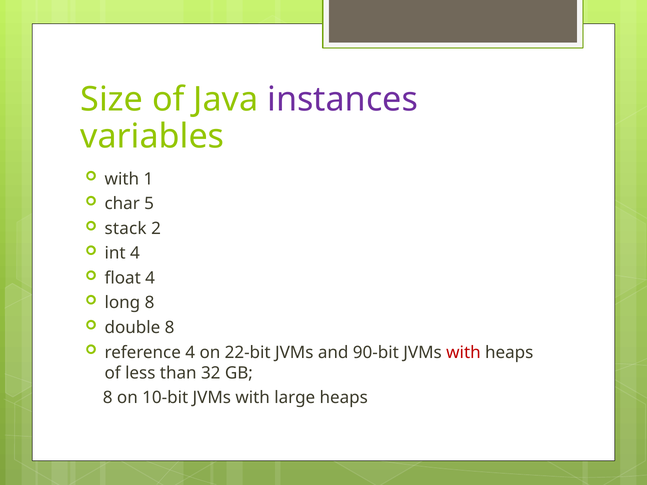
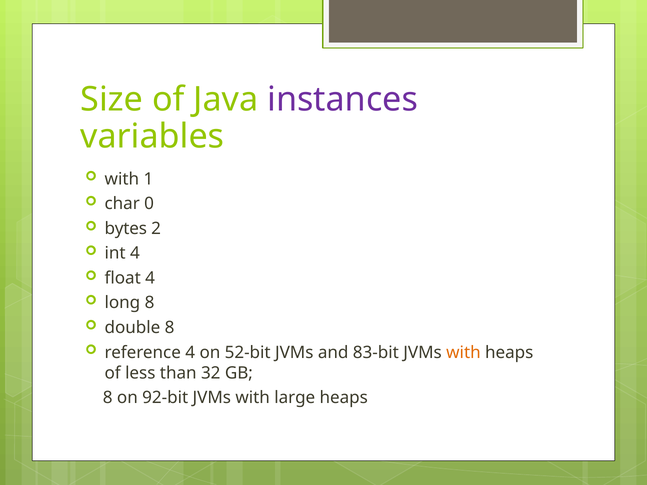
5: 5 -> 0 (149, 204)
stack: stack -> bytes (126, 229)
22-bit: 22-bit -> 52-bit (248, 353)
90-bit: 90-bit -> 83-bit (376, 353)
with colour: red -> orange (463, 353)
10-bit: 10-bit -> 92-bit (165, 398)
